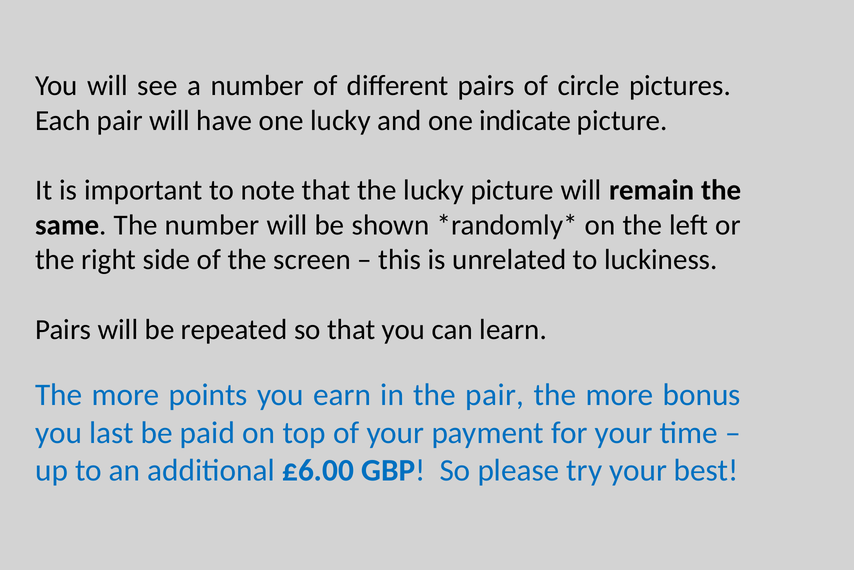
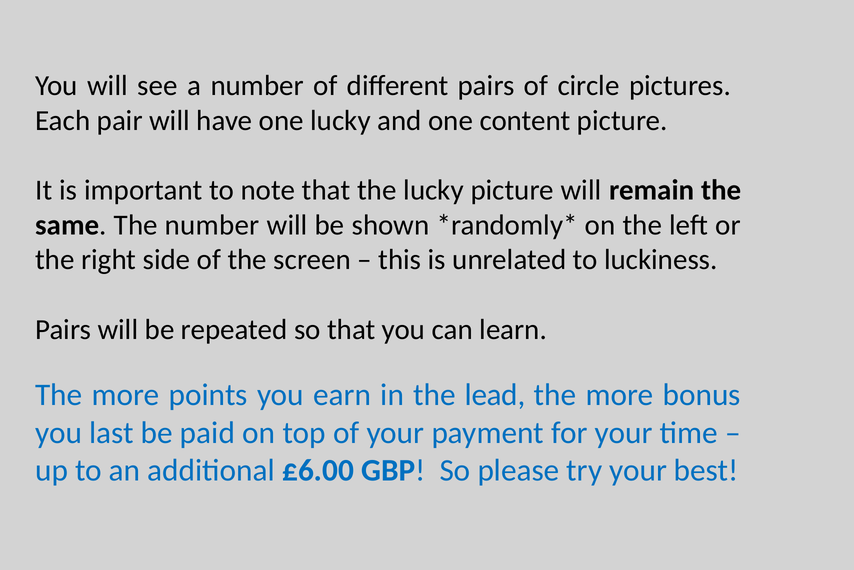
indicate: indicate -> content (525, 120)
the pair: pair -> lead (495, 395)
